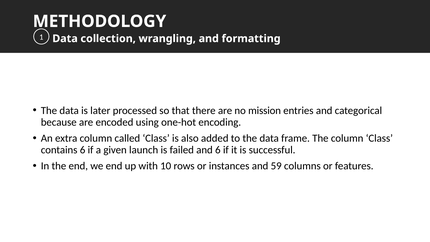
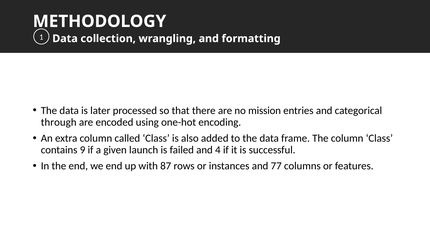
because: because -> through (59, 122)
contains 6: 6 -> 9 (83, 150)
and 6: 6 -> 4 (218, 150)
10: 10 -> 87 (166, 166)
59: 59 -> 77 (276, 166)
